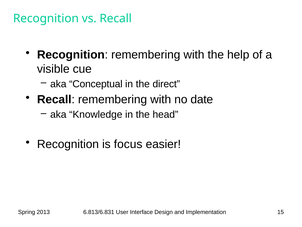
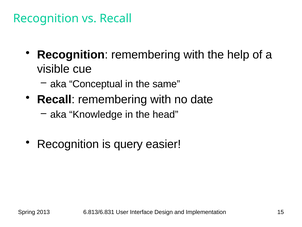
direct: direct -> same (166, 84)
focus: focus -> query (128, 144)
